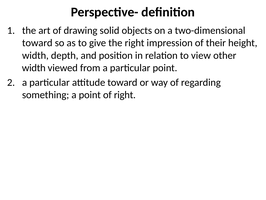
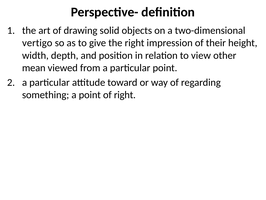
toward: toward -> vertigo (37, 43)
width: width -> mean (34, 68)
